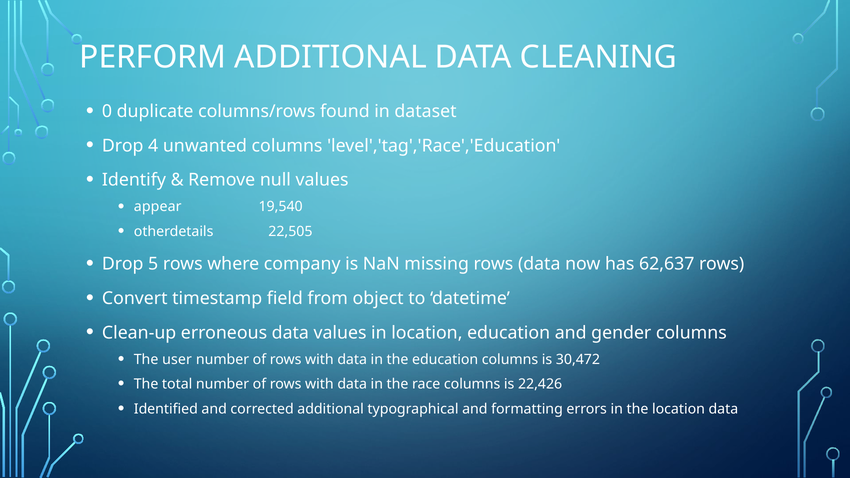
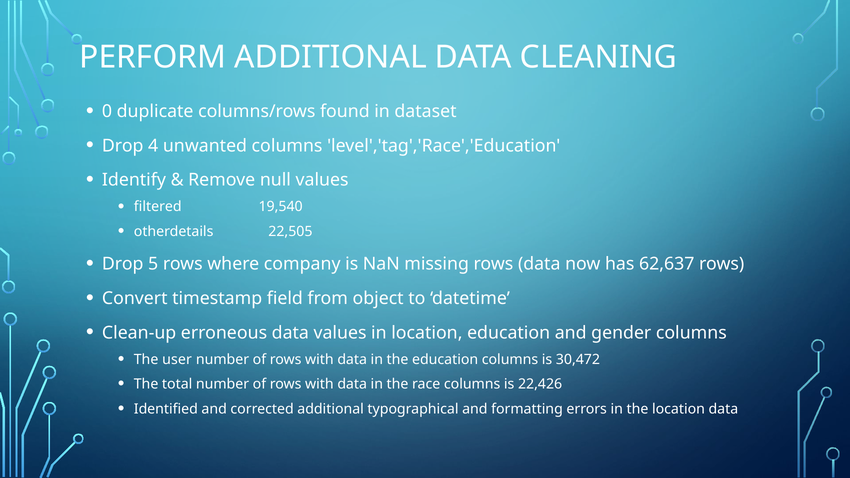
appear: appear -> filtered (158, 207)
